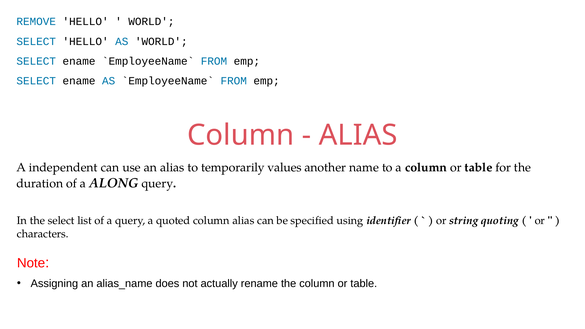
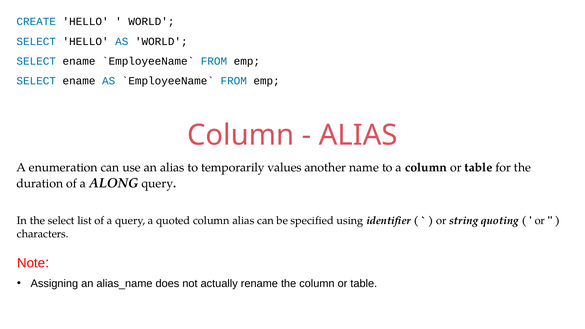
REMOVE: REMOVE -> CREATE (36, 22)
independent: independent -> enumeration (63, 168)
